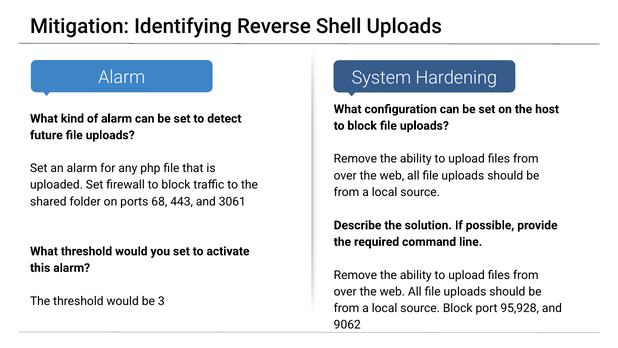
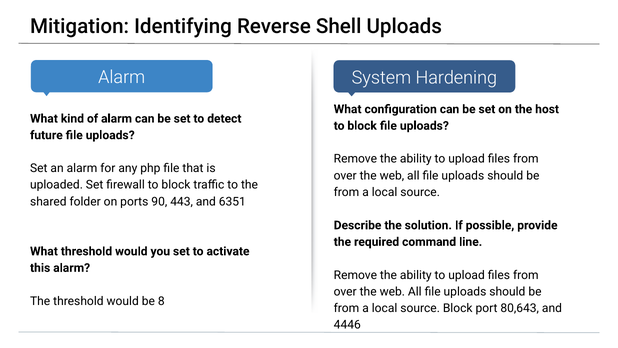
68: 68 -> 90 (159, 201)
3061: 3061 -> 6351 (232, 201)
3: 3 -> 8 (161, 301)
95,928: 95,928 -> 80,643 (520, 308)
9062: 9062 -> 4446 (347, 324)
